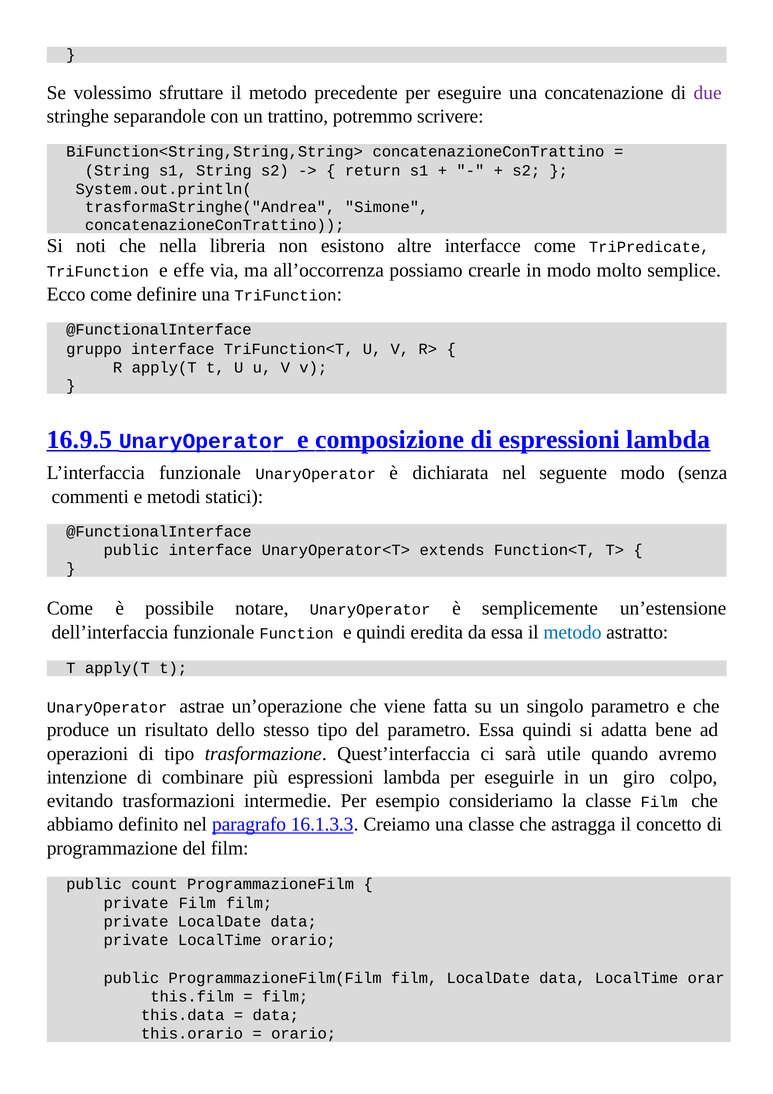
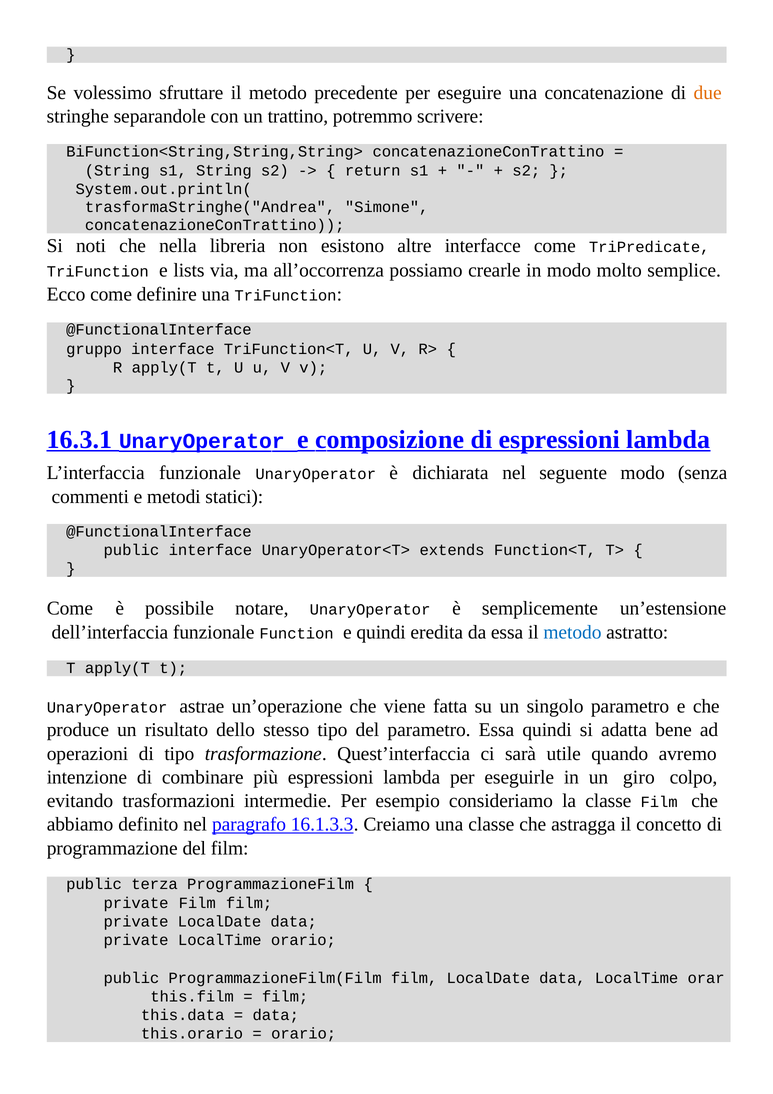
due colour: purple -> orange (708, 93)
effe: effe -> lists (189, 270)
16.9.5: 16.9.5 -> 16.3.1 (80, 439)
count: count -> terza (155, 884)
